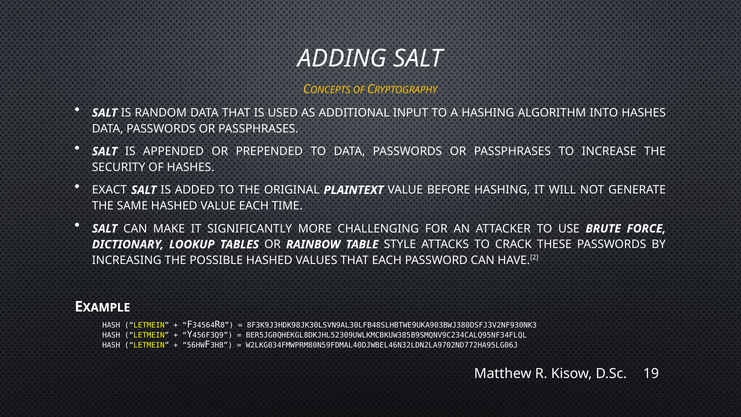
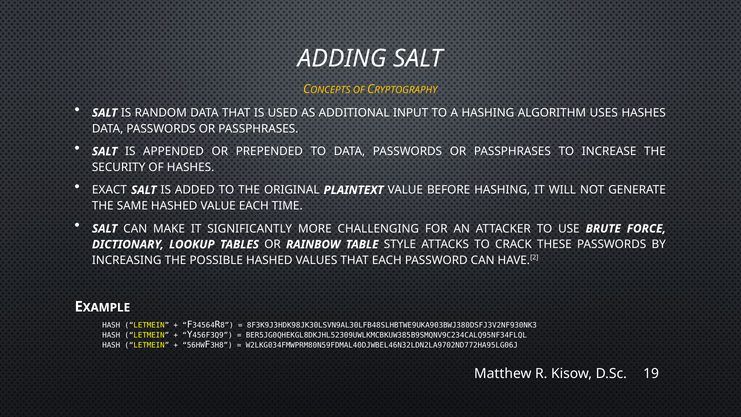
INTO: INTO -> USES (604, 113)
